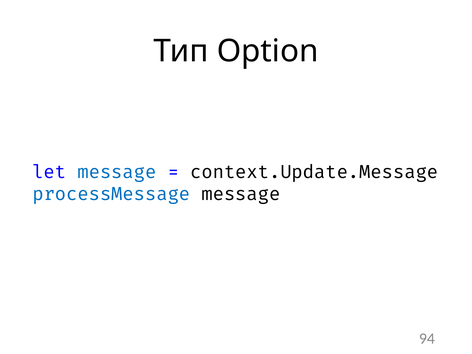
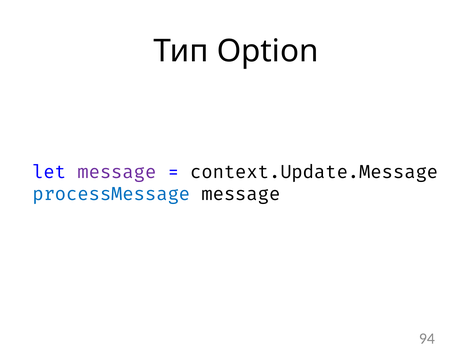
message colour: blue -> purple (117, 172)
